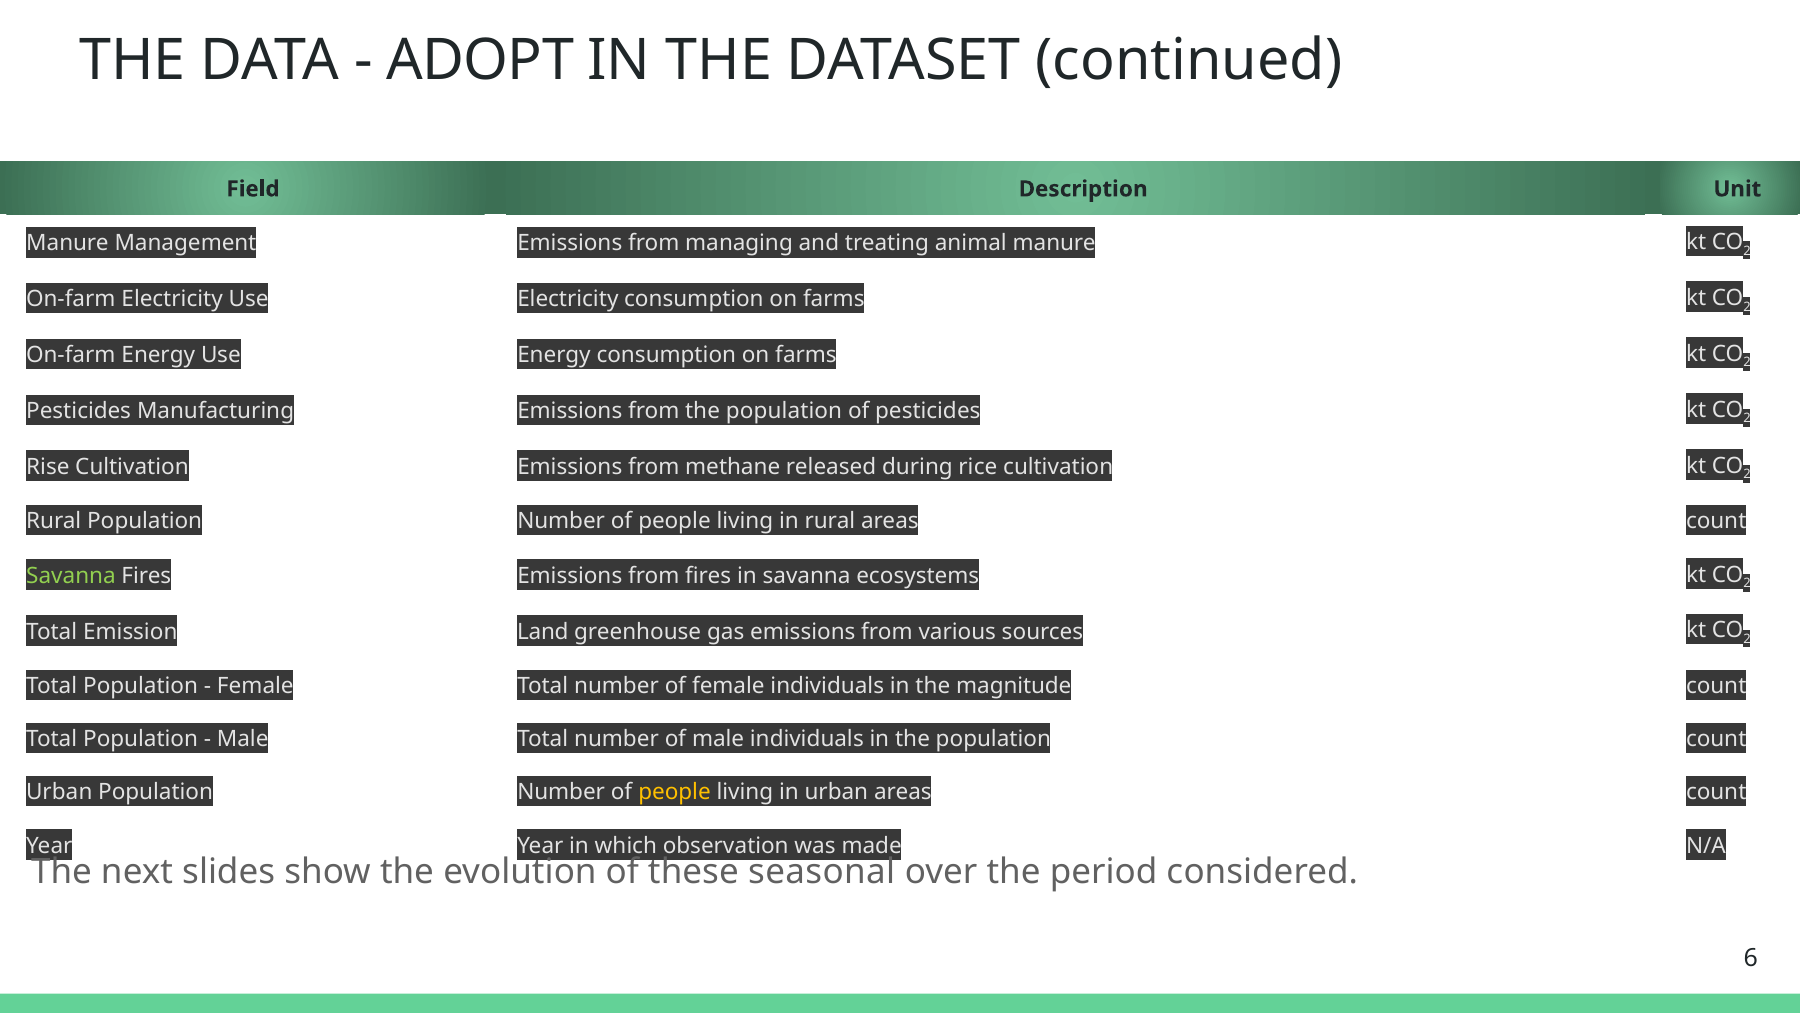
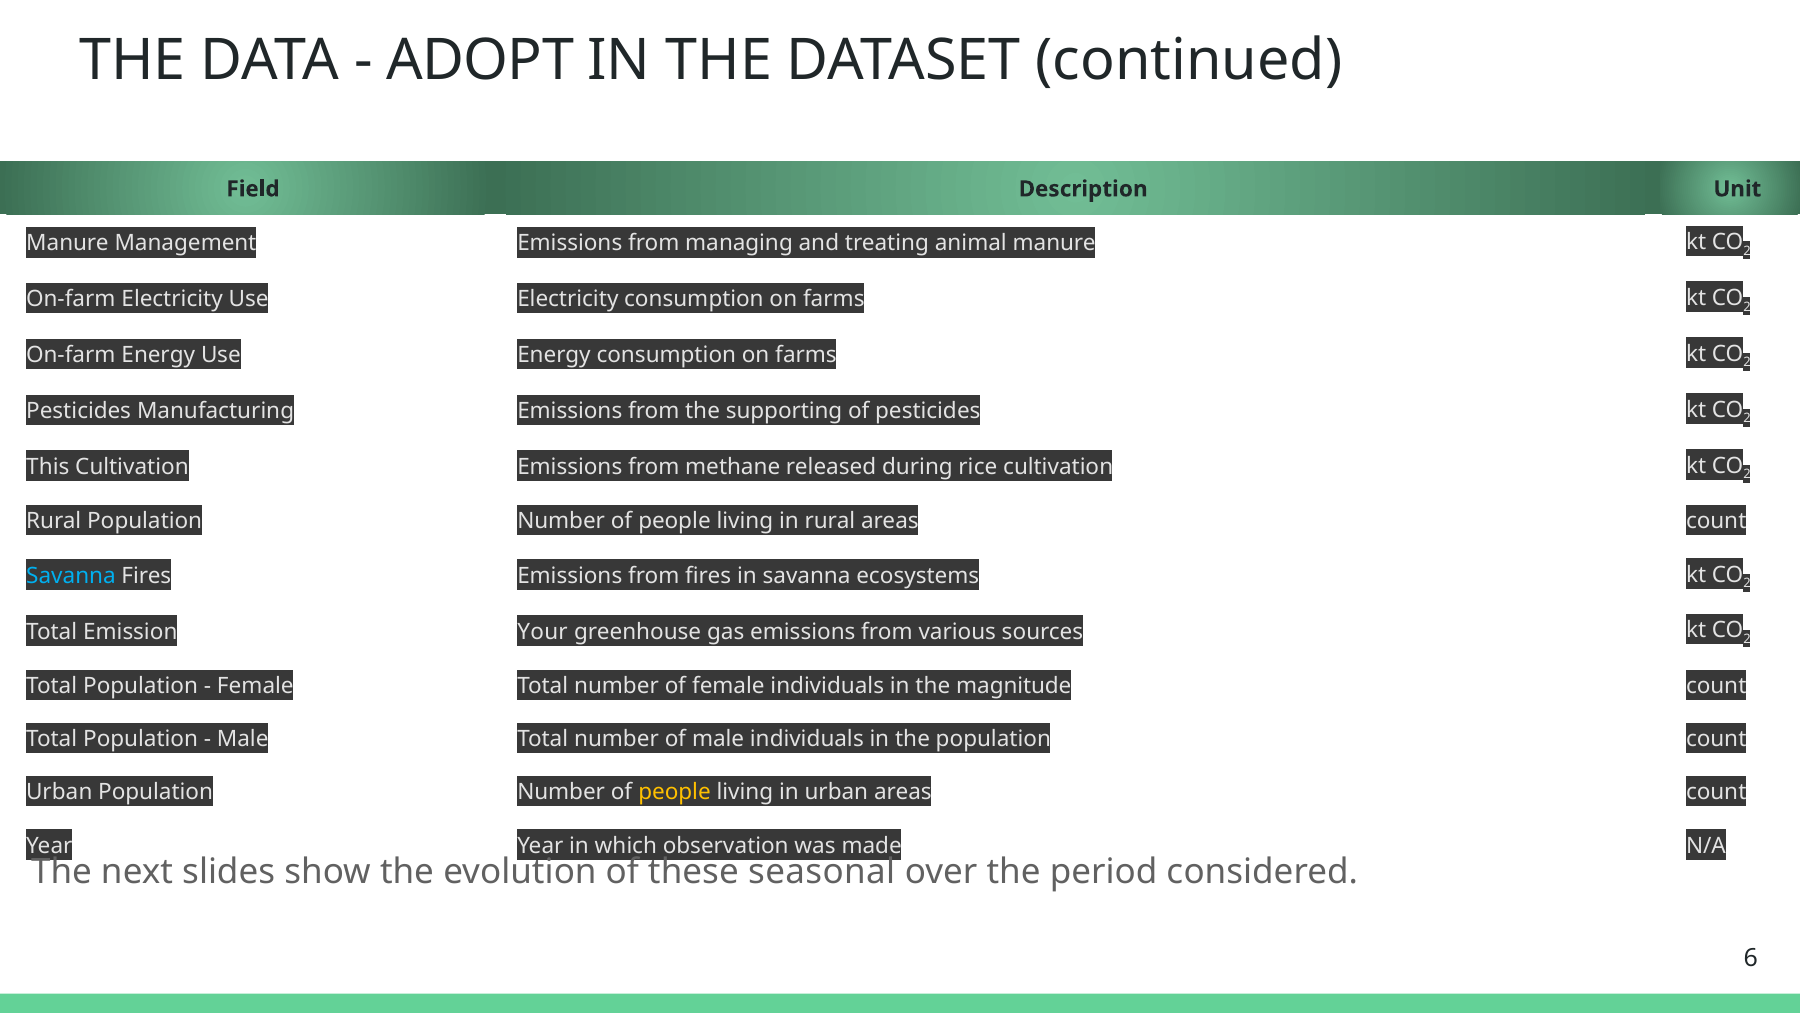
from the population: population -> supporting (784, 411)
Rise: Rise -> This (48, 467)
Savanna colour: light green -> light blue (71, 576)
Land: Land -> Your (543, 632)
